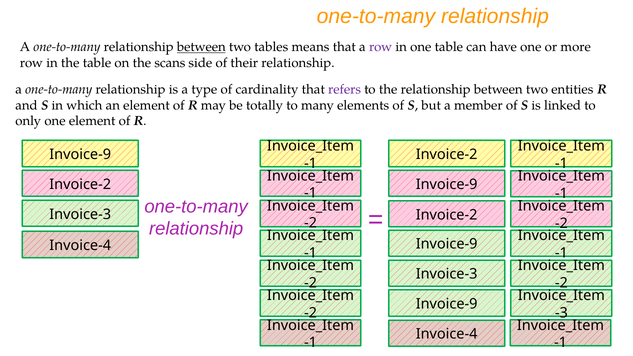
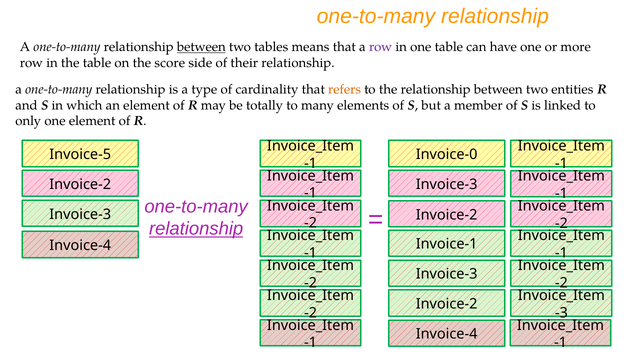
scans: scans -> score (170, 63)
refers colour: purple -> orange (345, 89)
Invoice-9: Invoice-9 -> Invoice-5 (80, 155)
Invoice-2: Invoice-2 -> Invoice-0 (447, 155)
Invoice-9: Invoice-9 -> Invoice-3 (447, 184)
relationship underline: none -> present (196, 229)
Invoice-9: Invoice-9 -> Invoice-1 (447, 244)
Invoice-9: Invoice-9 -> Invoice-2 (447, 304)
